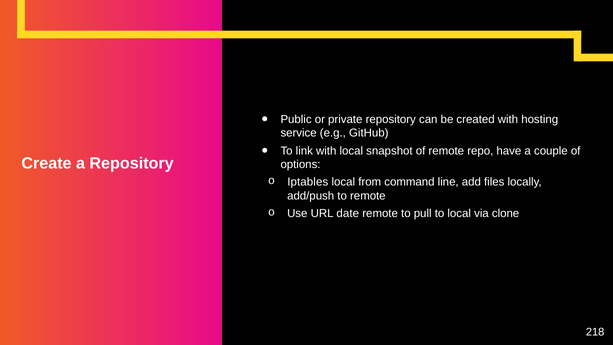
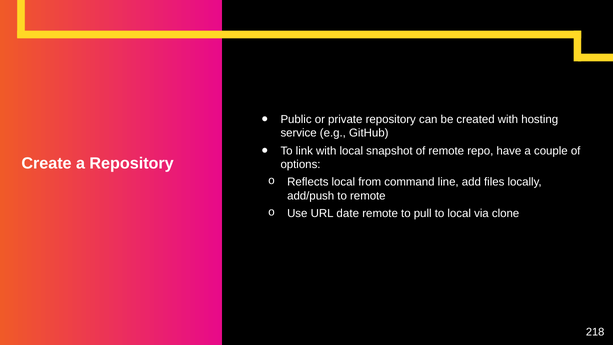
Iptables: Iptables -> Reflects (308, 182)
